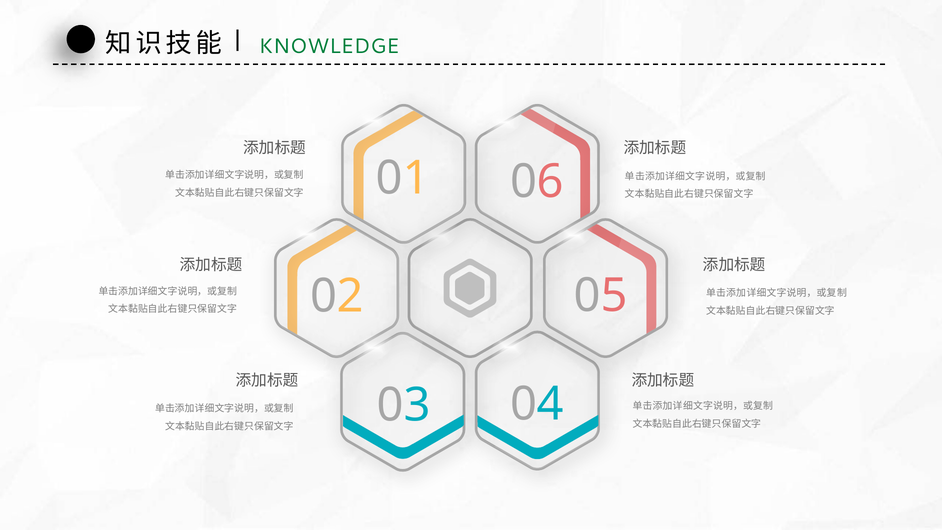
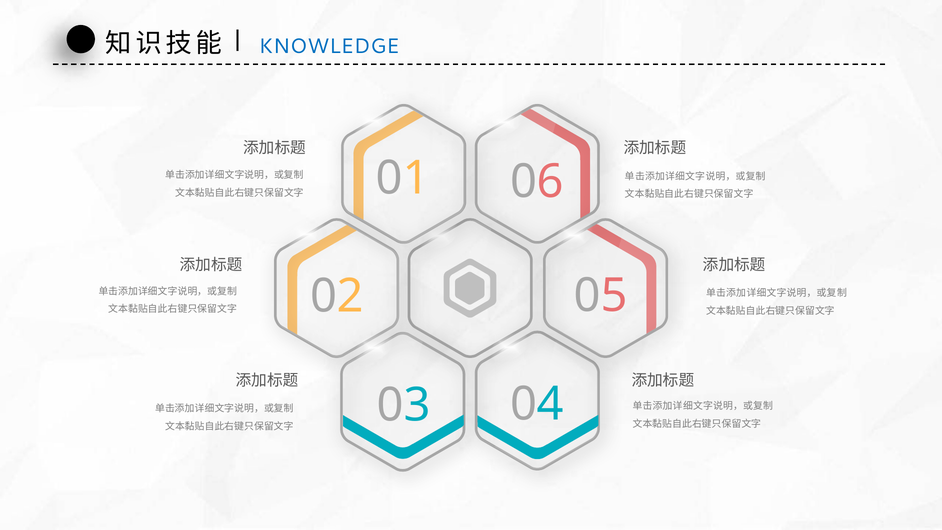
KNOWLEDGE colour: green -> blue (329, 46)
